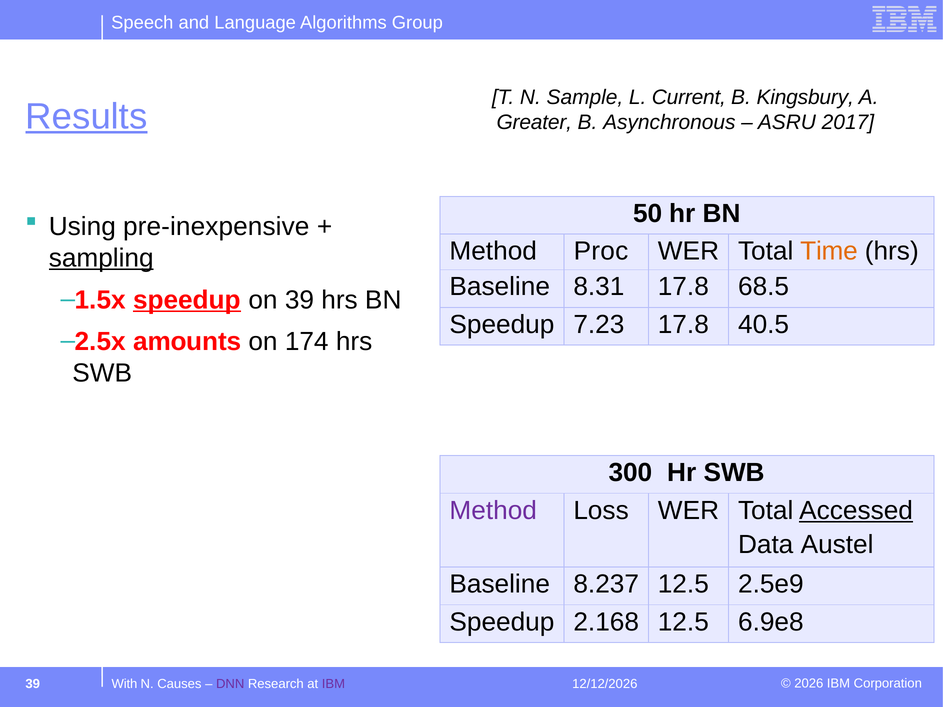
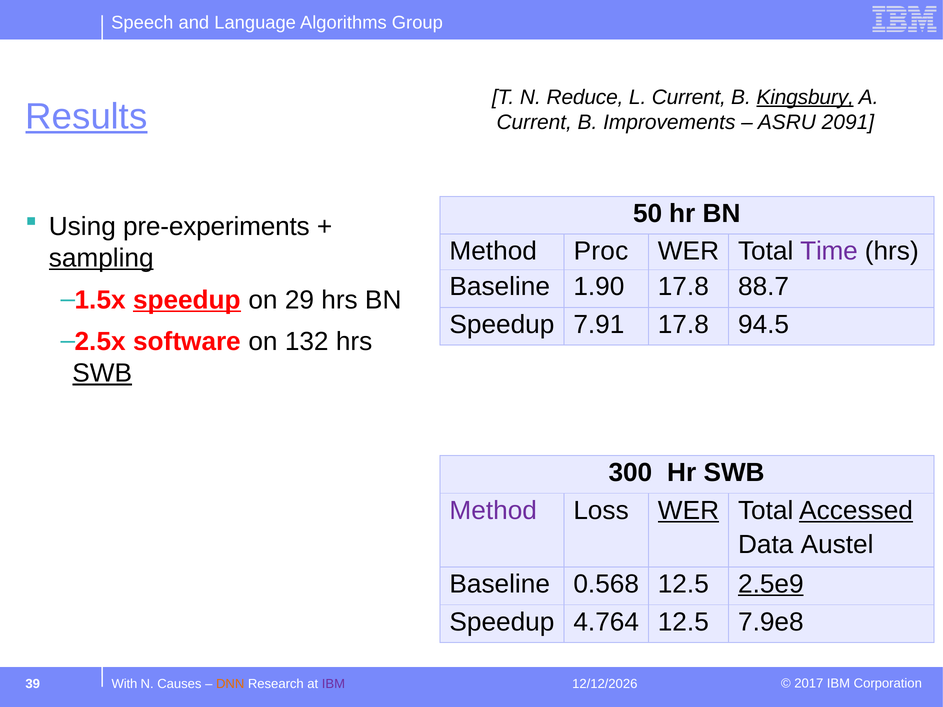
Sample: Sample -> Reduce (585, 97)
Kingsbury underline: none -> present (805, 97)
Greater: Greater -> Current (534, 122)
Asynchronous: Asynchronous -> Improvements (669, 122)
2017: 2017 -> 2091 (848, 122)
pre-inexpensive: pre-inexpensive -> pre-experiments (216, 227)
Time colour: orange -> purple (829, 251)
8.31: 8.31 -> 1.90 (599, 287)
68.5: 68.5 -> 88.7 (764, 287)
on 39: 39 -> 29 (299, 300)
7.23: 7.23 -> 7.91 (599, 325)
40.5: 40.5 -> 94.5 (764, 325)
amounts: amounts -> software (187, 342)
174: 174 -> 132 (307, 342)
SWB underline: none -> present (102, 373)
WER underline: none -> present (688, 511)
8.237: 8.237 -> 0.568 (606, 584)
2.5e9 underline: none -> present (771, 584)
2.168: 2.168 -> 4.764 (606, 622)
6.9e8: 6.9e8 -> 7.9e8 (771, 622)
2026: 2026 -> 2017 (809, 684)
DNN colour: purple -> orange (230, 684)
